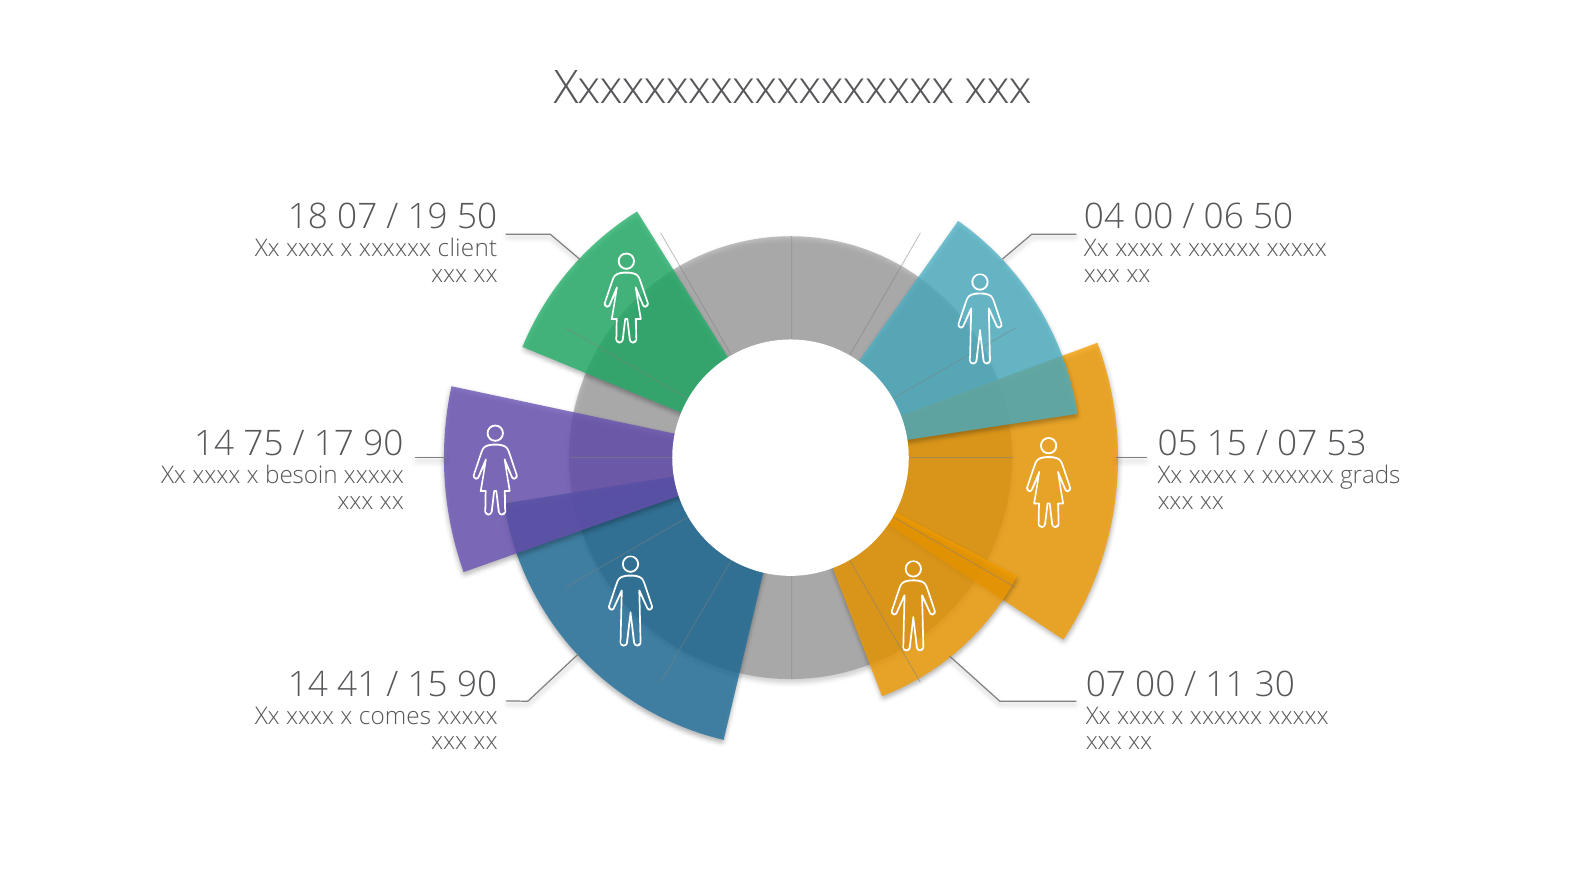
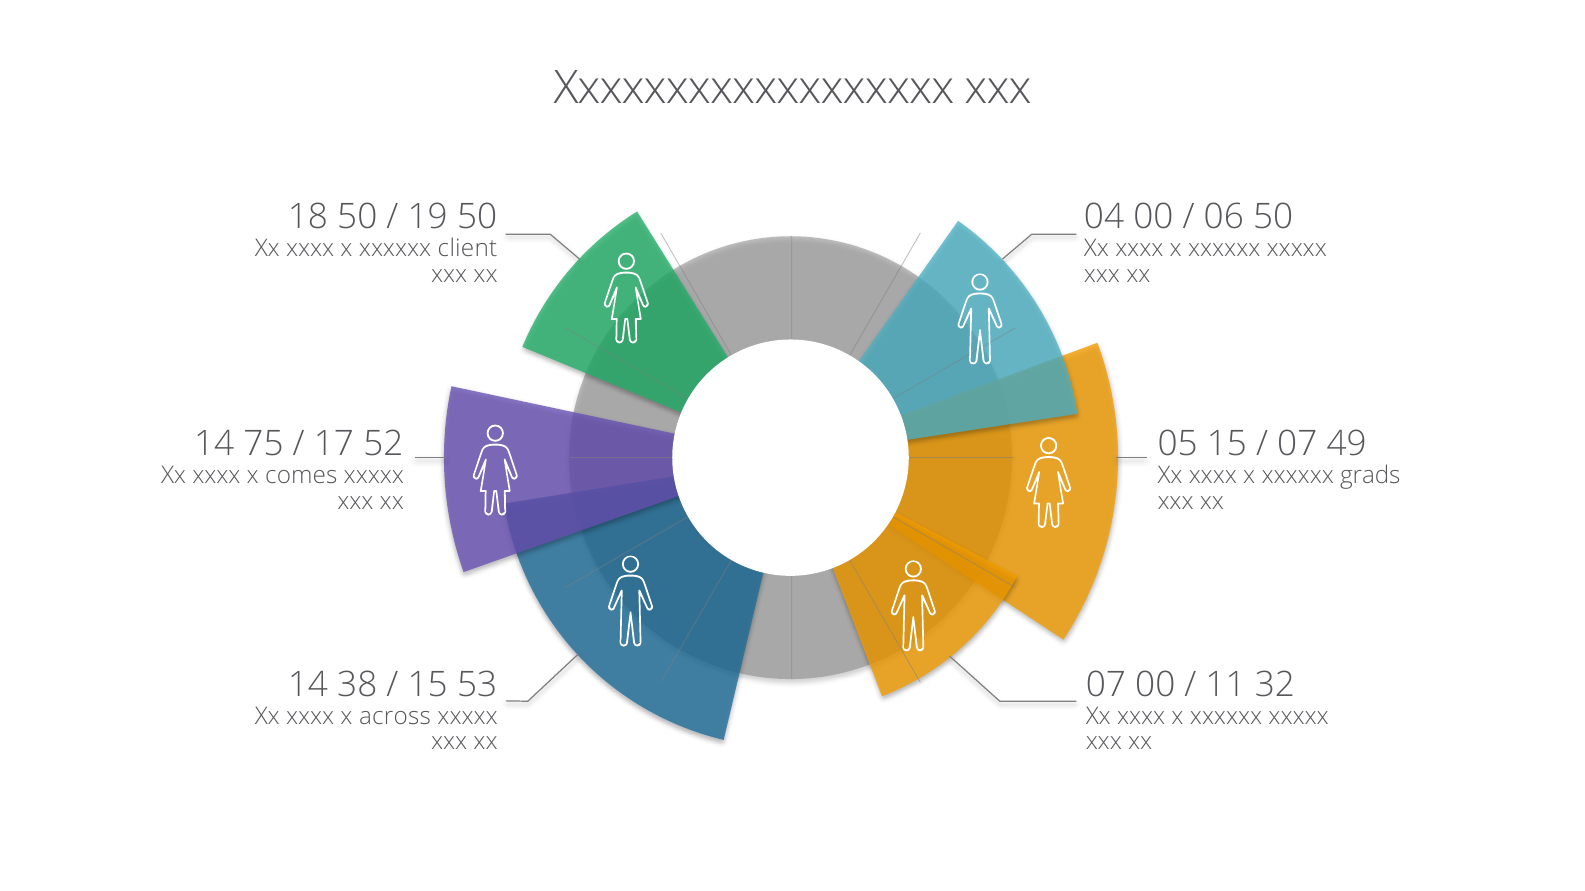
18 07: 07 -> 50 (357, 217)
17 90: 90 -> 52 (383, 444)
53: 53 -> 49 (1347, 444)
besoin: besoin -> comes (301, 476)
41: 41 -> 38 (357, 685)
15 90: 90 -> 53 (477, 685)
30: 30 -> 32 (1275, 685)
comes: comes -> across (395, 717)
